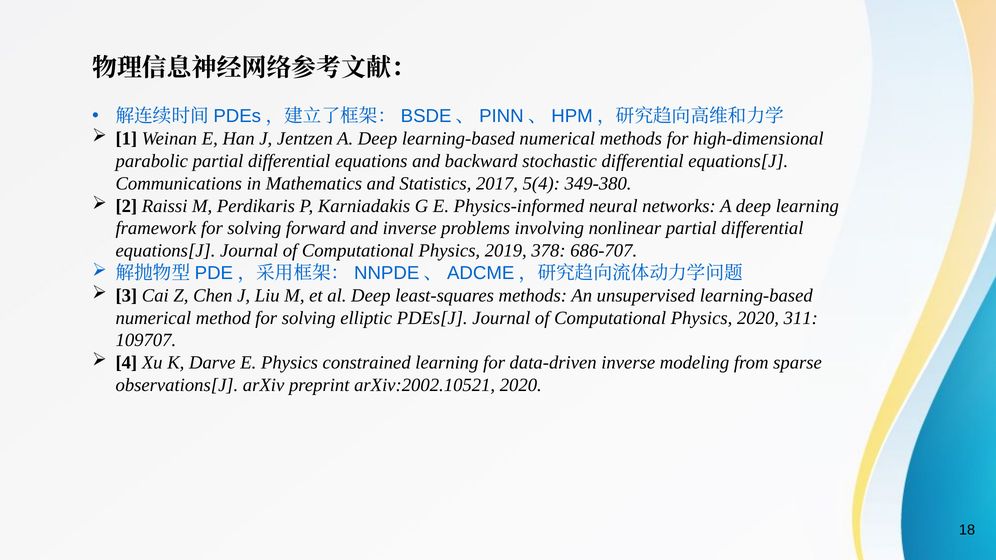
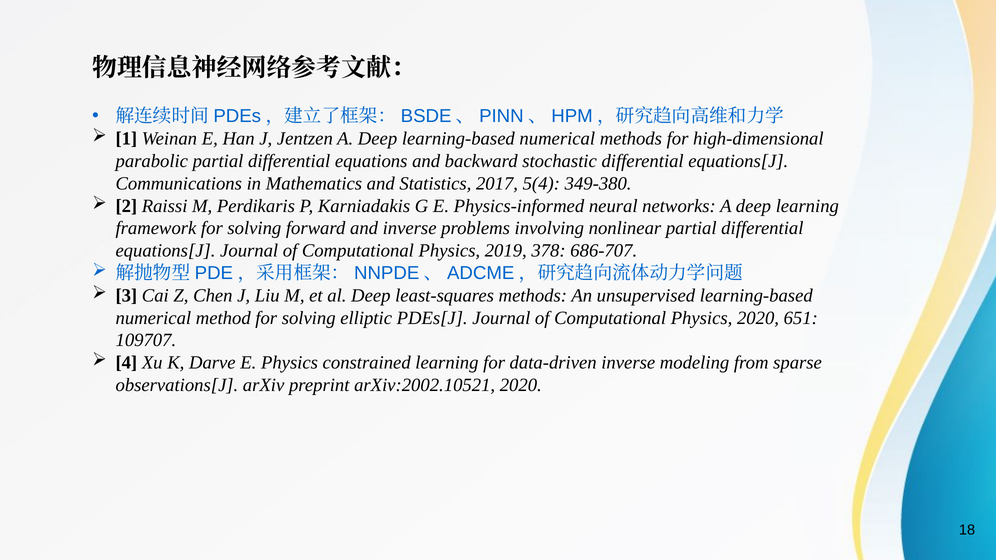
311: 311 -> 651 (801, 318)
